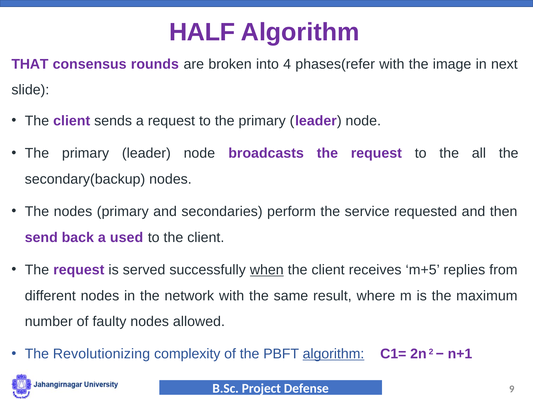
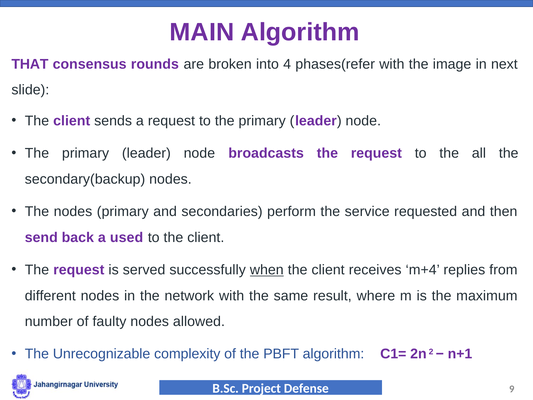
HALF: HALF -> MAIN (202, 32)
m+5: m+5 -> m+4 (423, 270)
Revolutionizing: Revolutionizing -> Unrecognizable (102, 354)
algorithm underline: present -> none (333, 354)
